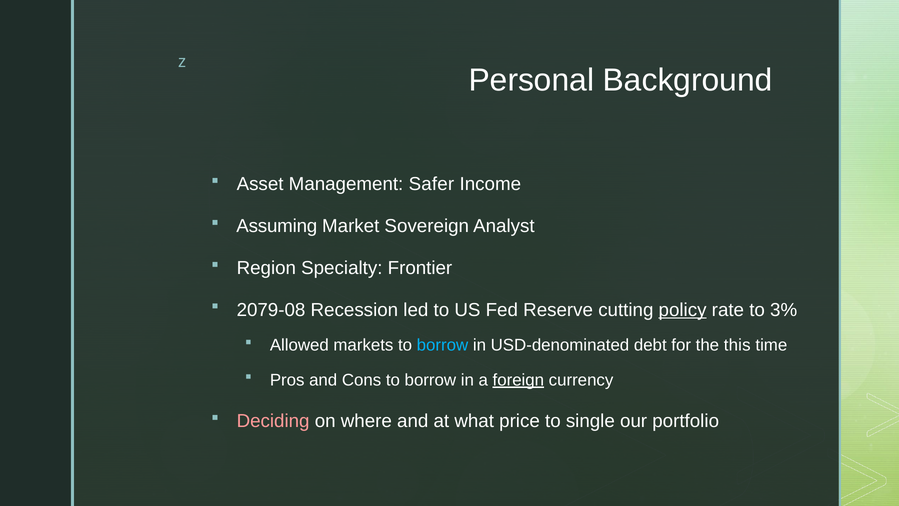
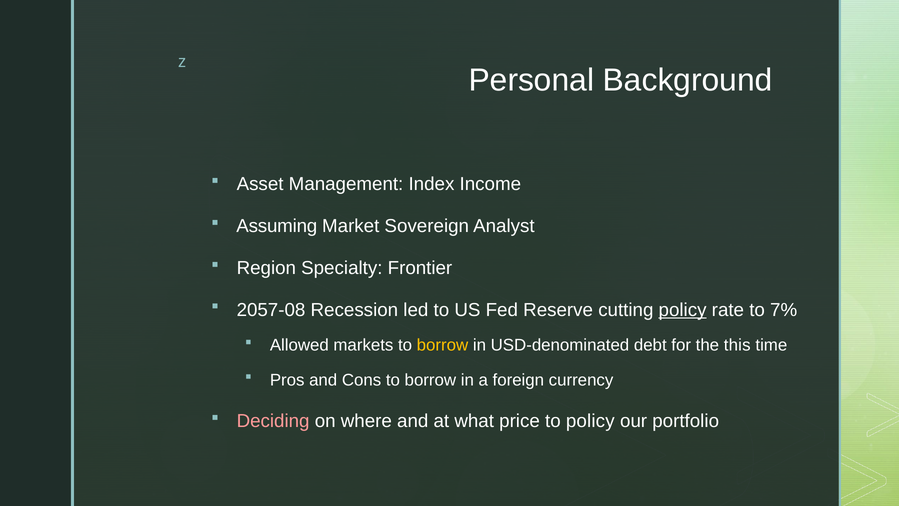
Safer: Safer -> Index (431, 184)
2079-08: 2079-08 -> 2057-08 (271, 310)
3%: 3% -> 7% (784, 310)
borrow colour: light blue -> yellow (442, 345)
foreign underline: present -> none (518, 380)
to single: single -> policy (590, 421)
